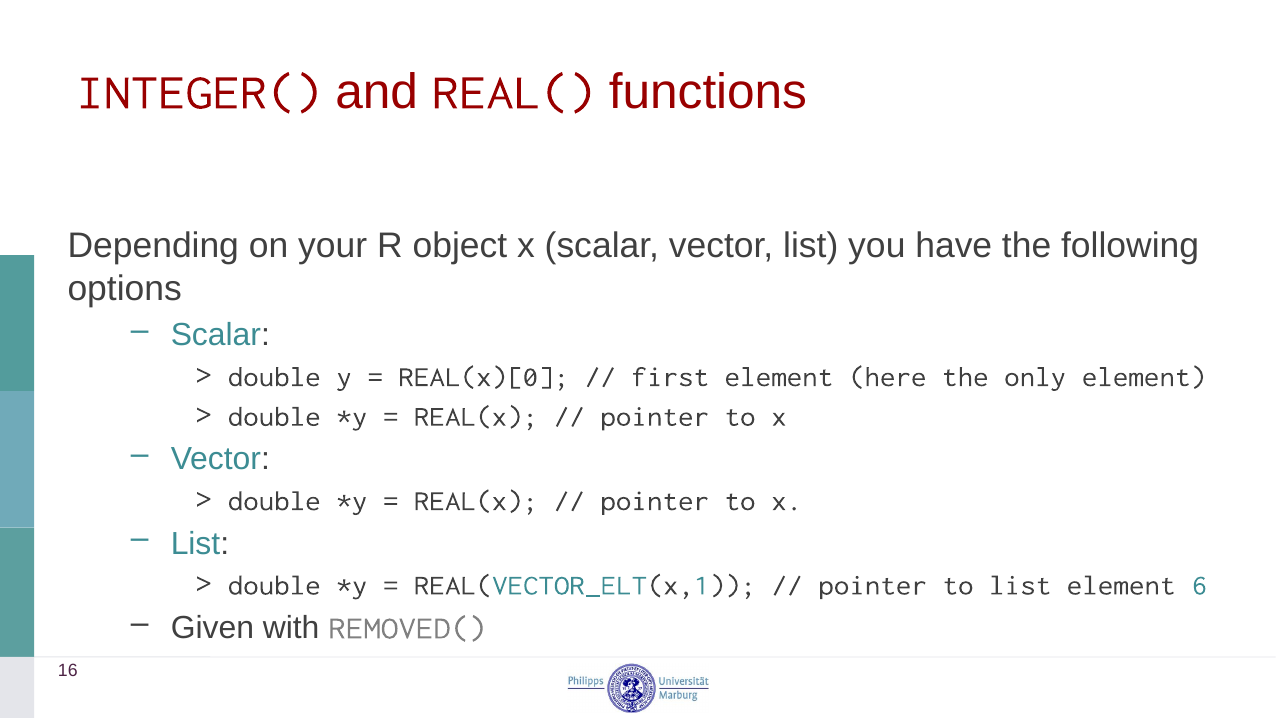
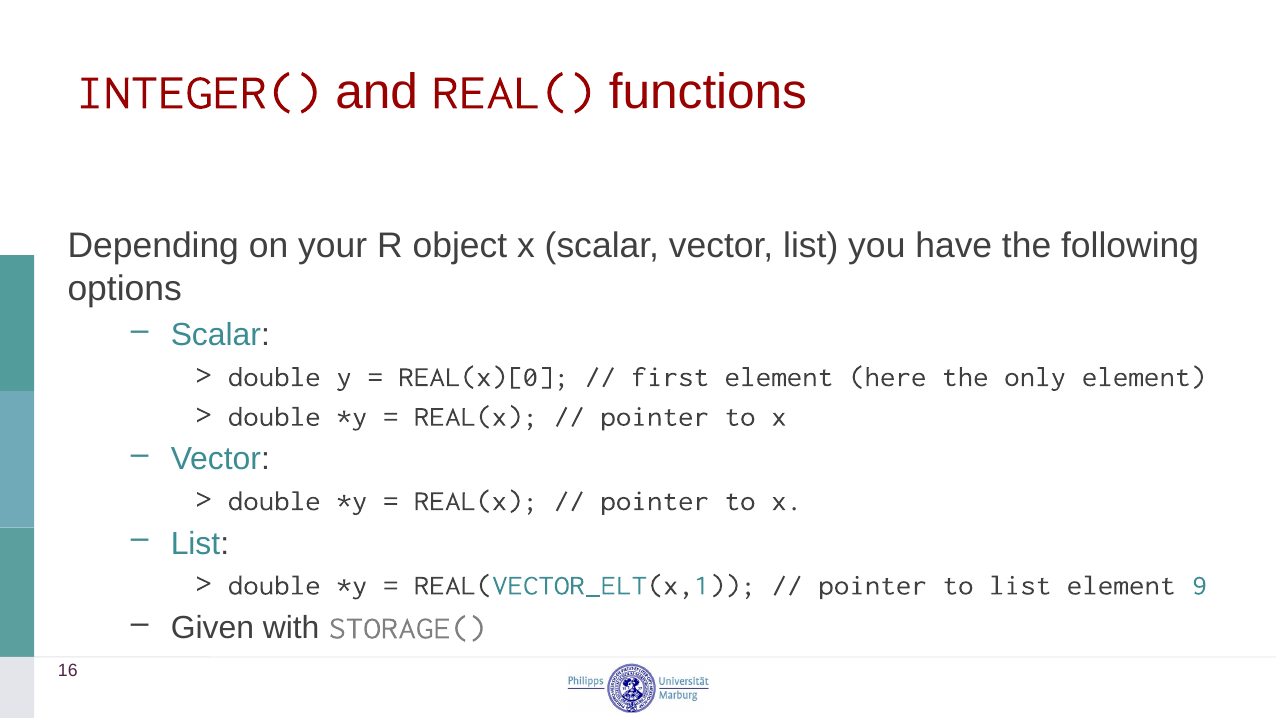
6: 6 -> 9 (1199, 585)
REMOVED(: REMOVED( -> STORAGE( (407, 628)
